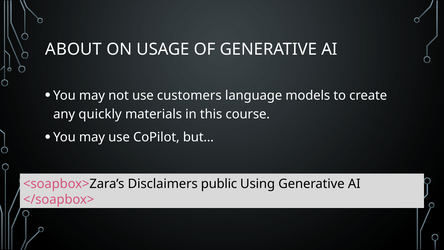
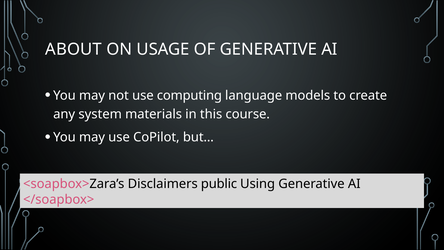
customers: customers -> computing (189, 95)
quickly: quickly -> system (100, 114)
